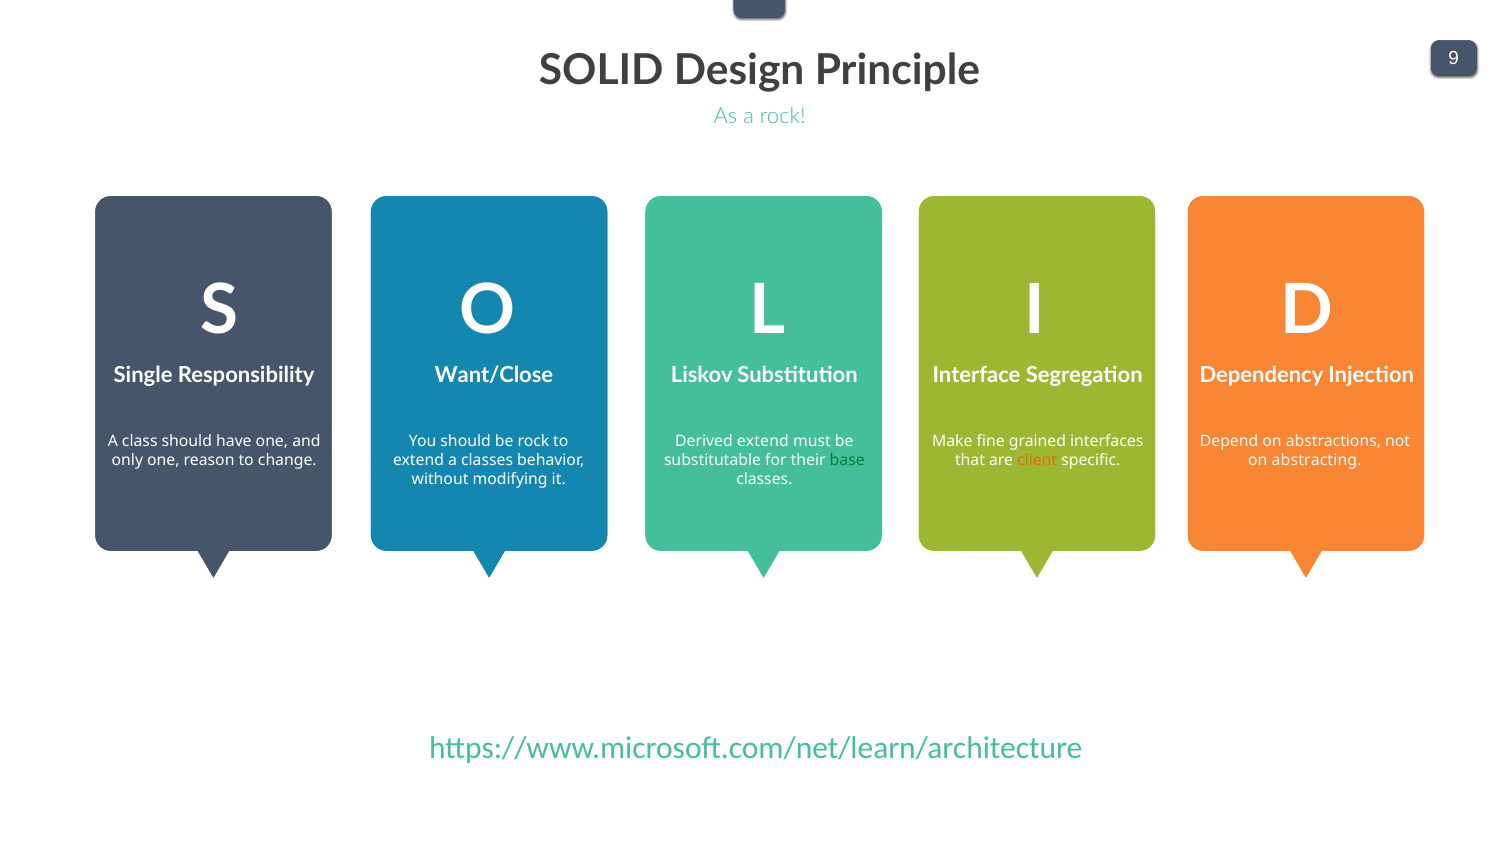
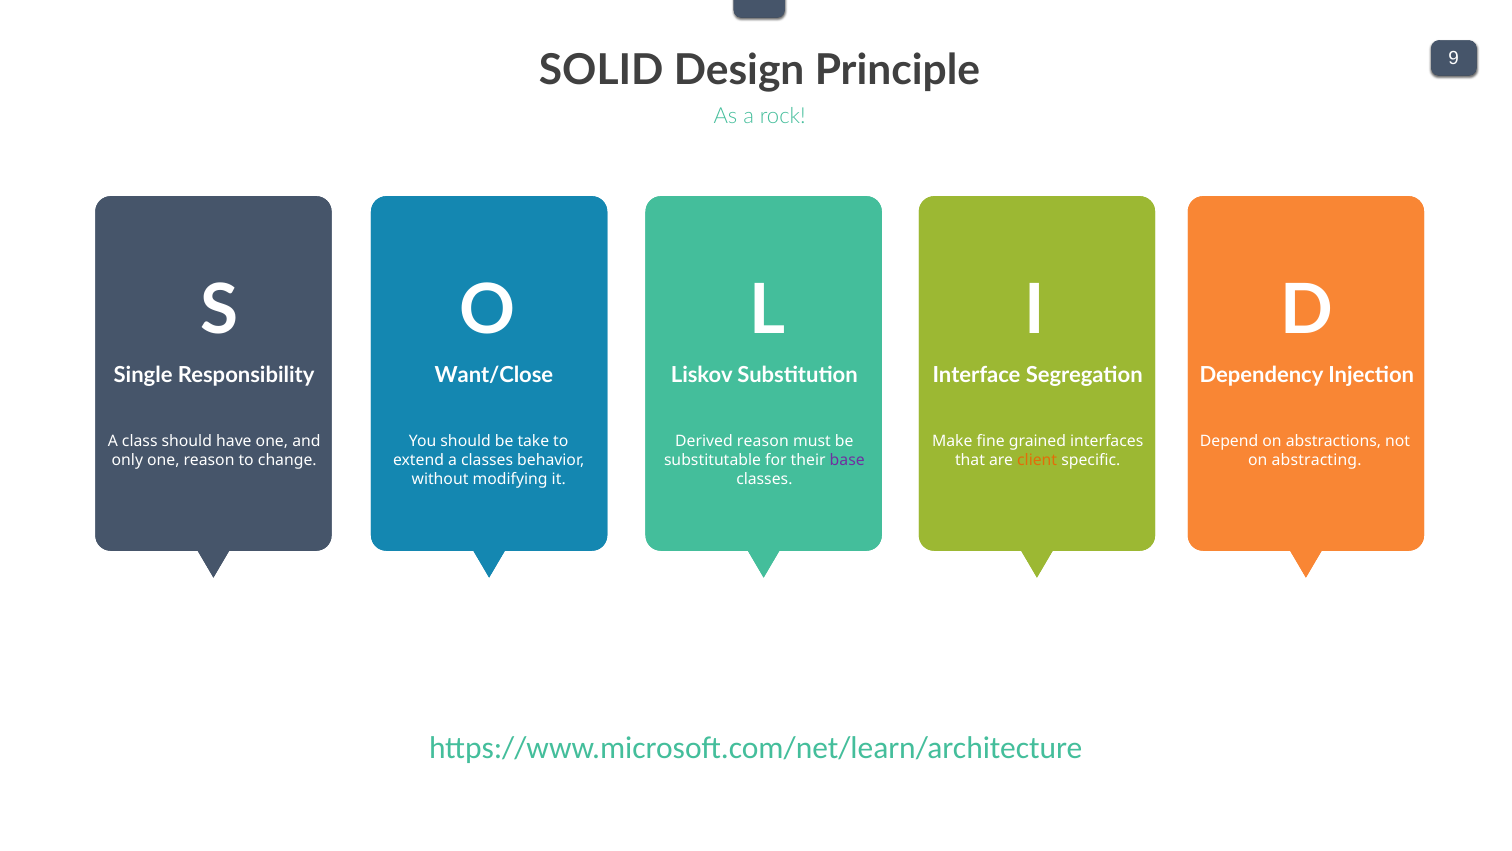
be rock: rock -> take (533, 441)
Derived extend: extend -> reason (763, 441)
base colour: green -> purple (847, 460)
